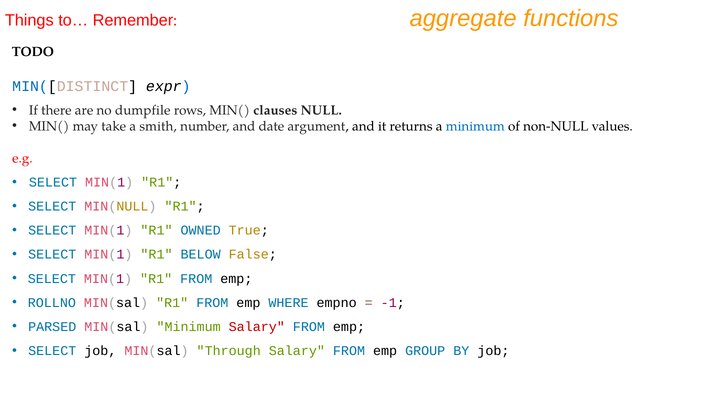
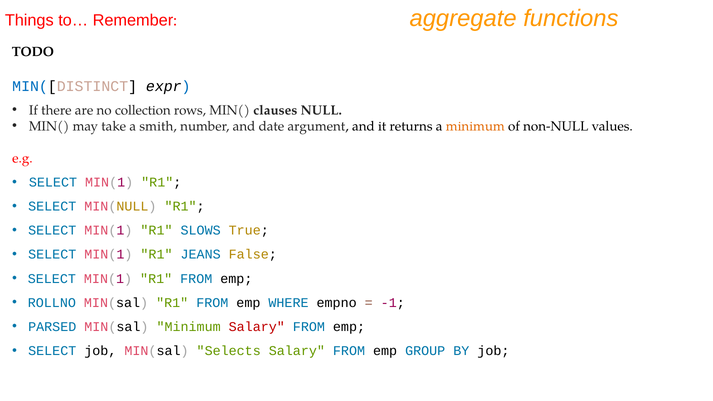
dumpfile: dumpfile -> collection (143, 110)
minimum colour: blue -> orange (475, 126)
OWNED: OWNED -> SLOWS (201, 231)
BELOW: BELOW -> JEANS (201, 255)
Through: Through -> Selects (229, 351)
